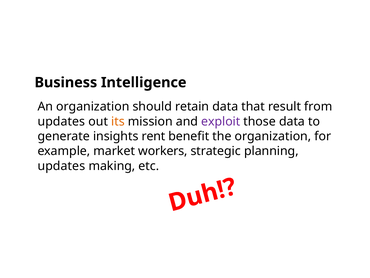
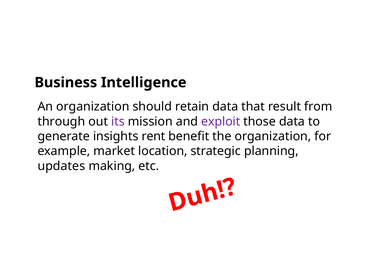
updates: updates -> through (61, 121)
its colour: orange -> purple (118, 121)
workers: workers -> location (163, 151)
